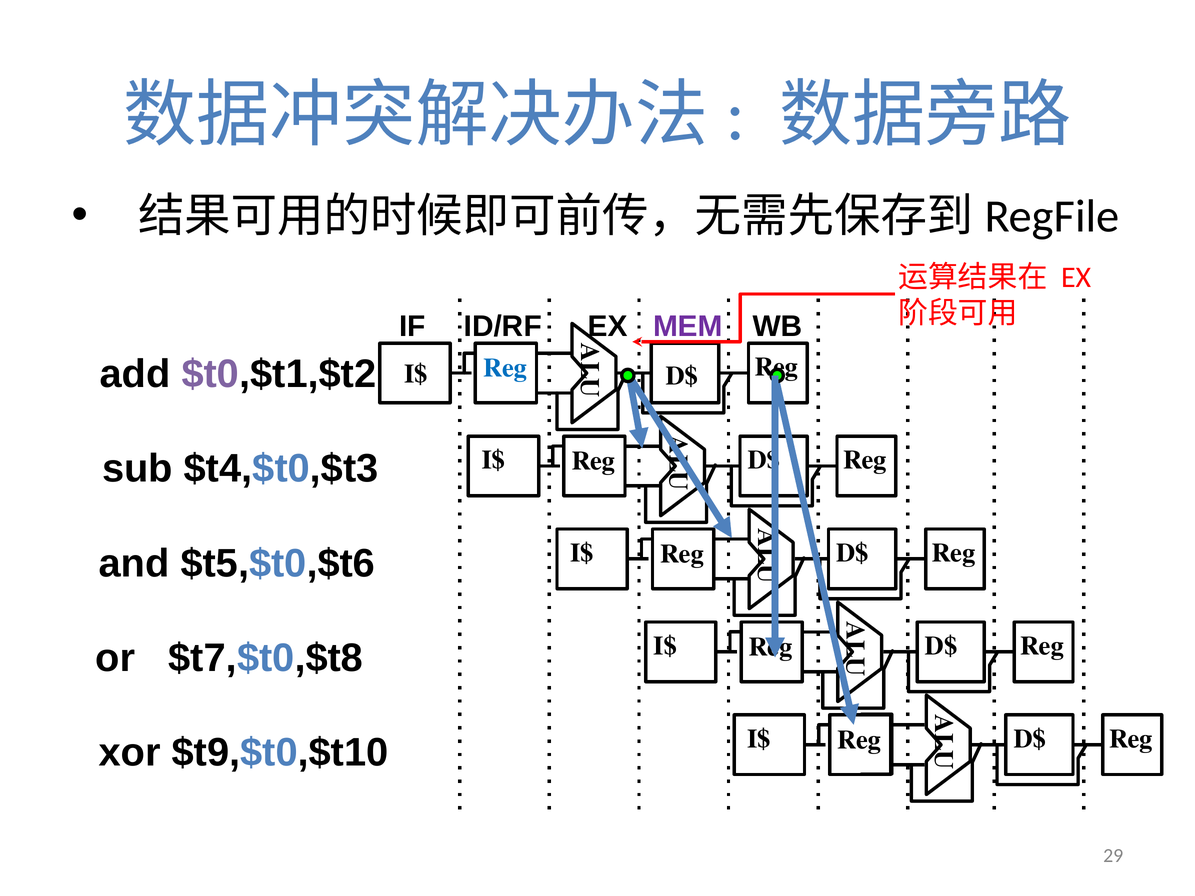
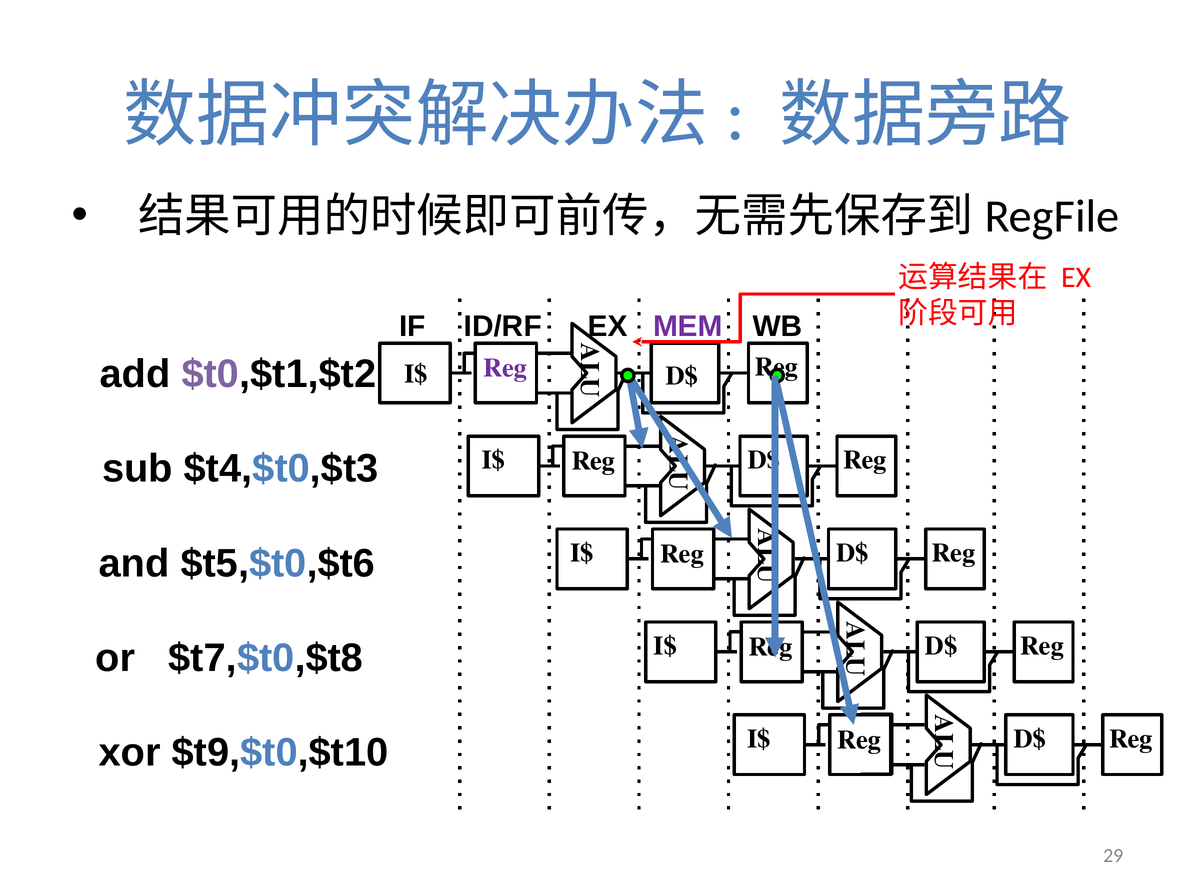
Reg colour: blue -> purple (505, 368)
